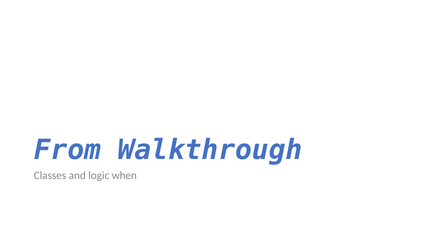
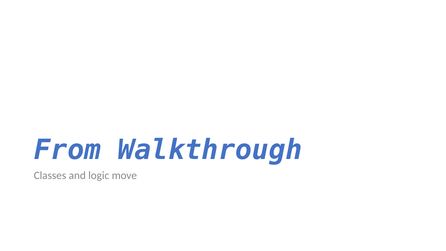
when: when -> move (124, 176)
